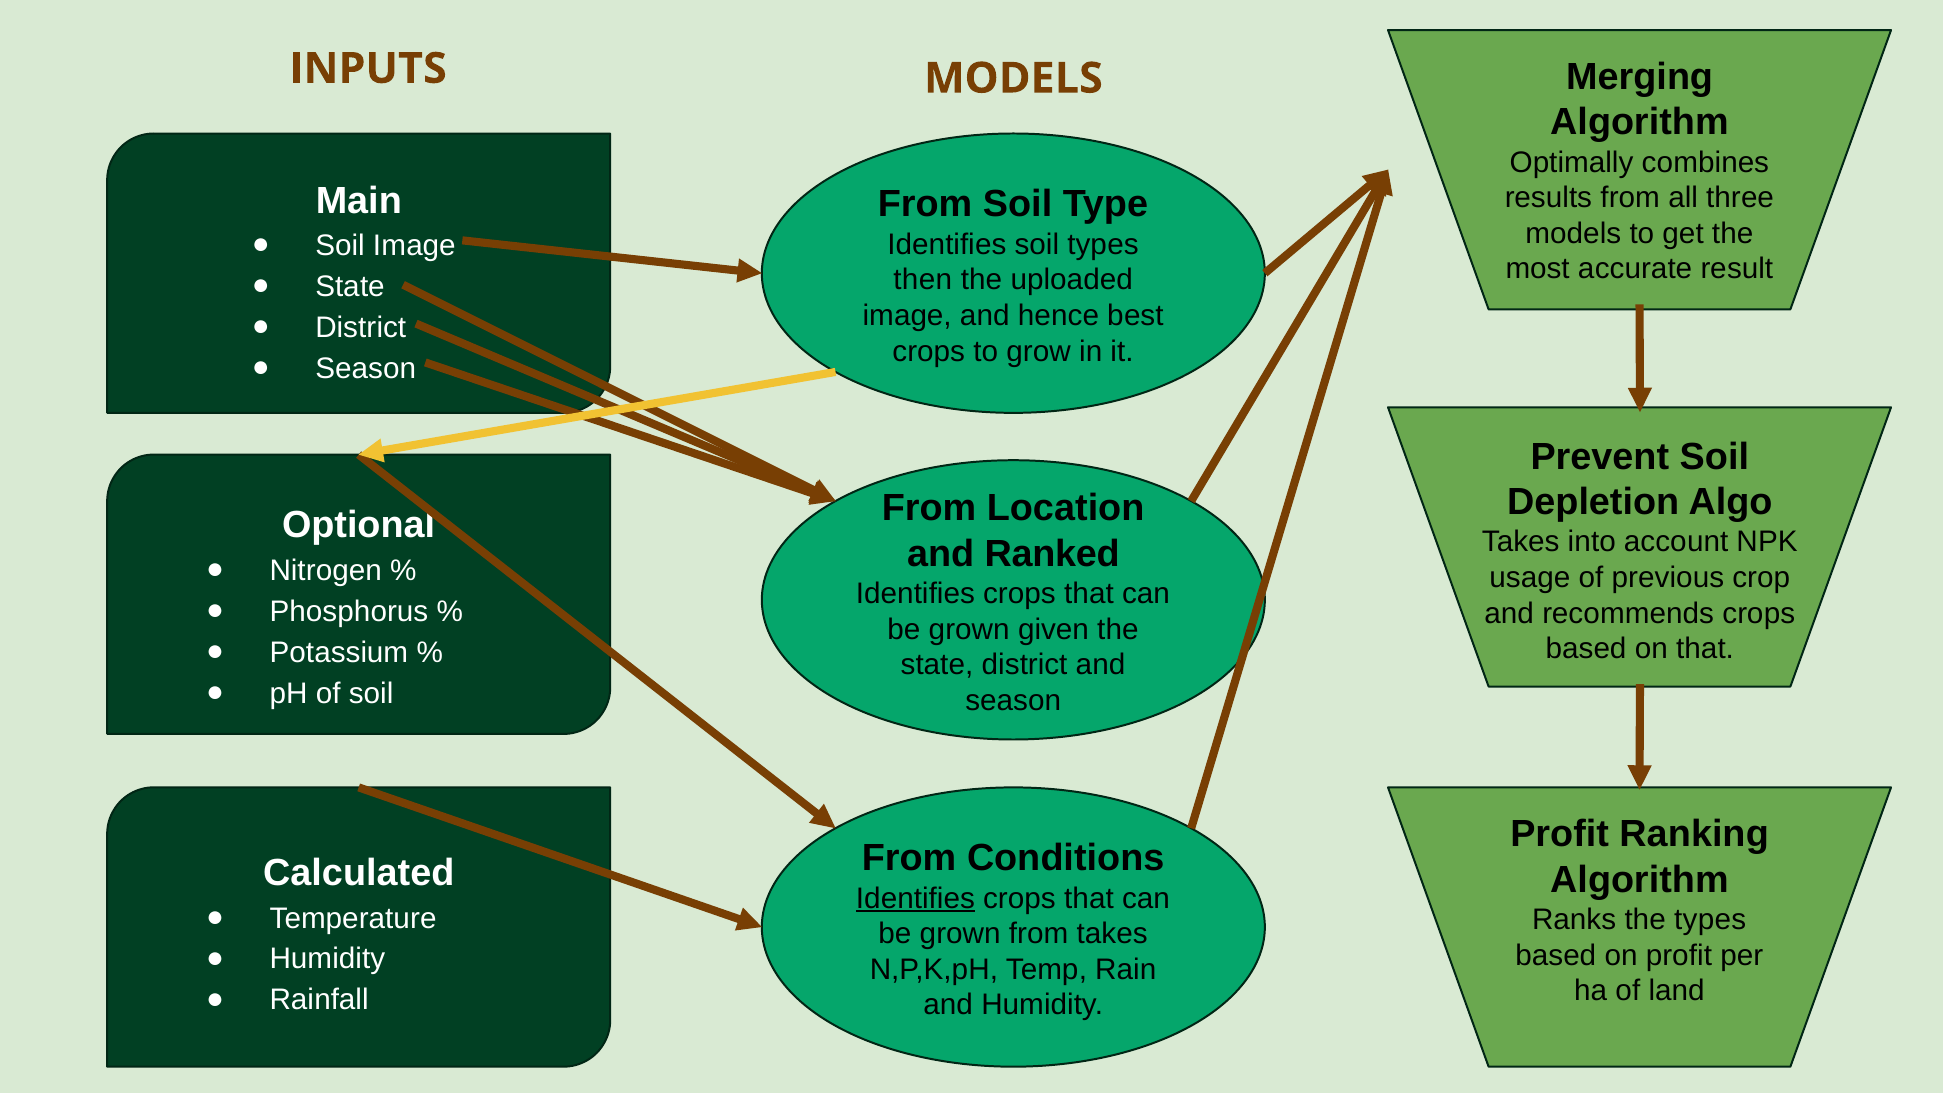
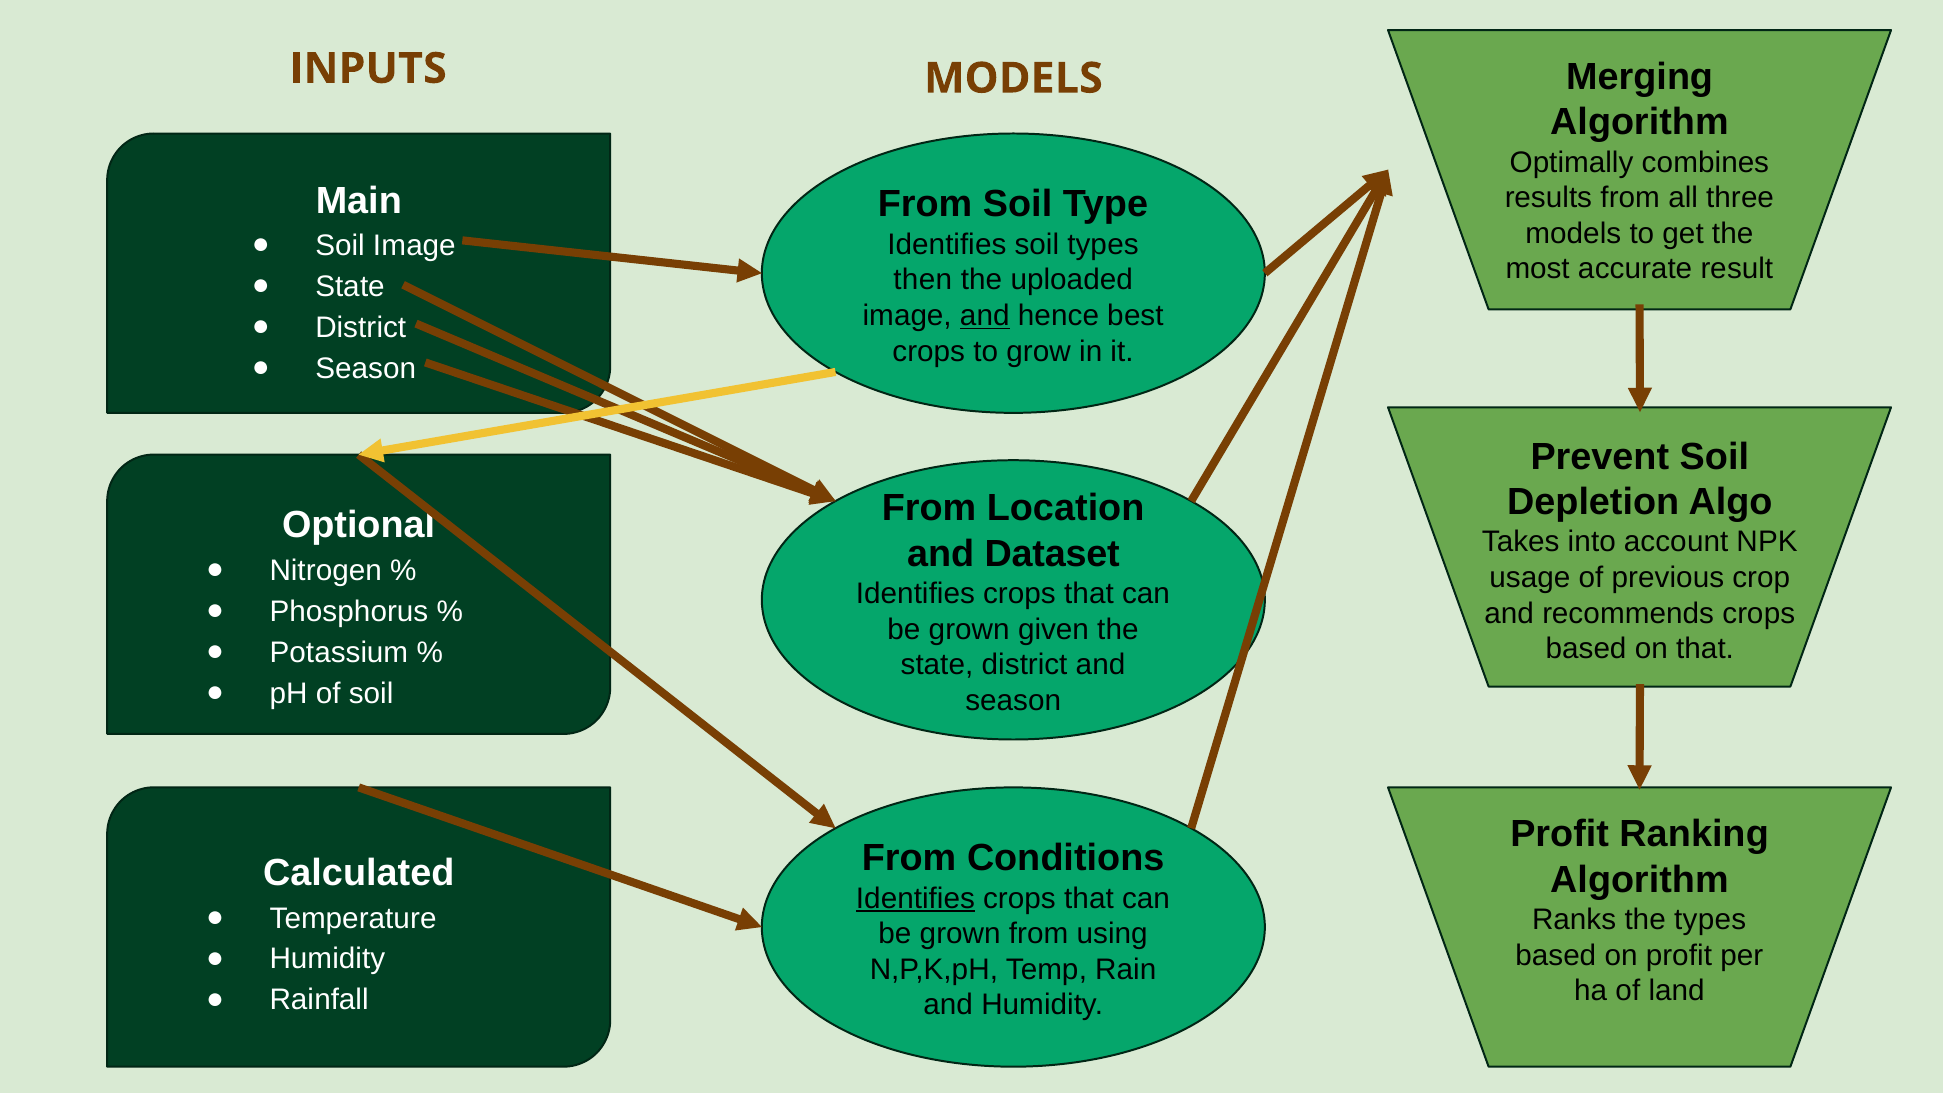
and underline: none -> present (985, 316)
Ranked: Ranked -> Dataset (1052, 554)
from takes: takes -> using (1112, 934)
